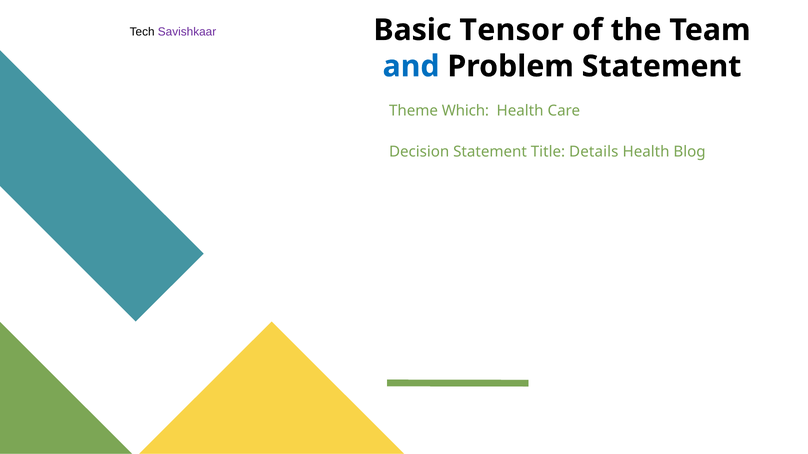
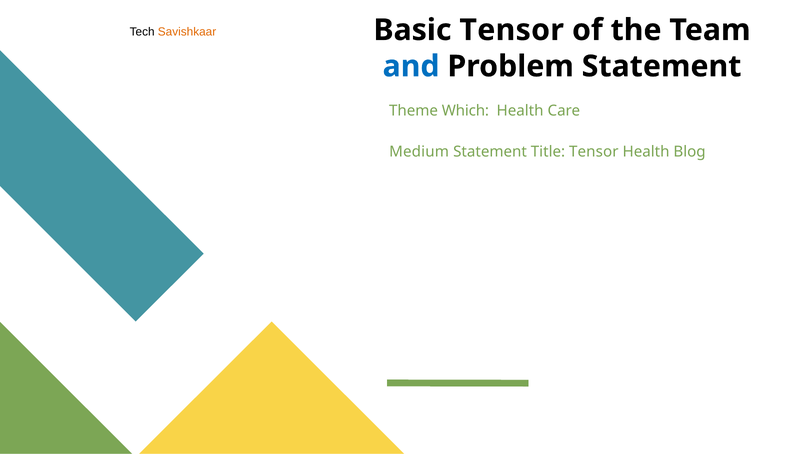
Savishkaar colour: purple -> orange (187, 32)
Decision: Decision -> Medium (419, 152)
Title Details: Details -> Tensor (594, 152)
